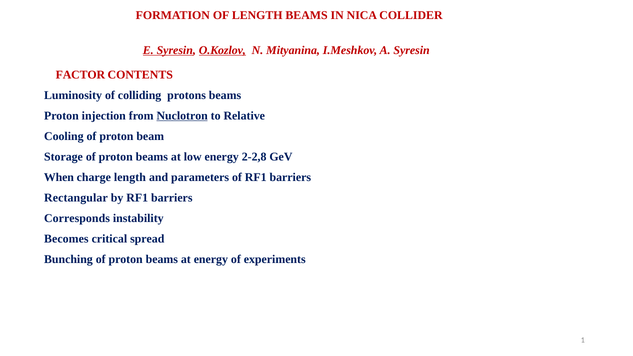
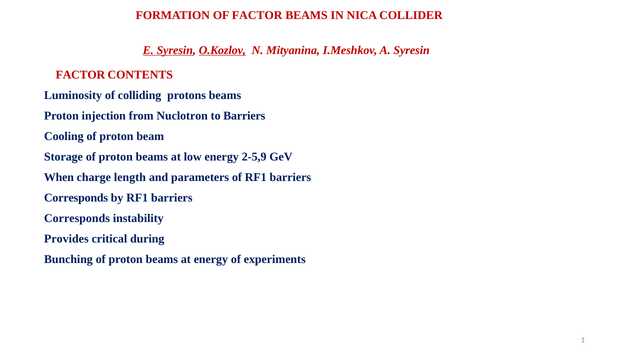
OF LENGTH: LENGTH -> FACTOR (257, 15)
Nuclotron underline: present -> none (182, 116)
to Relative: Relative -> Barriers (244, 116)
2-2,8: 2-2,8 -> 2-5,9 (254, 157)
Rectangular: Rectangular -> Corresponds (76, 198)
Becomes: Becomes -> Provides (66, 239)
spread: spread -> during (147, 239)
